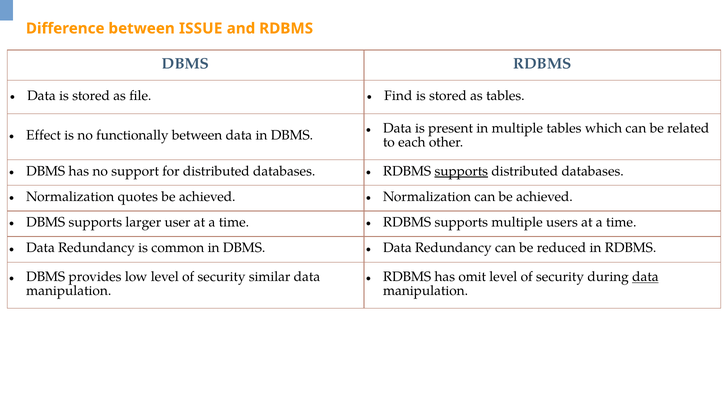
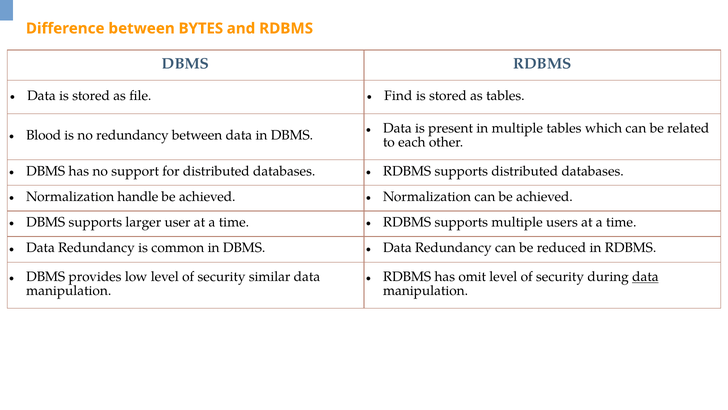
ISSUE: ISSUE -> BYTES (201, 28)
Effect: Effect -> Blood (44, 135)
no functionally: functionally -> redundancy (132, 135)
supports underline: present -> none (461, 171)
quotes: quotes -> handle (138, 196)
